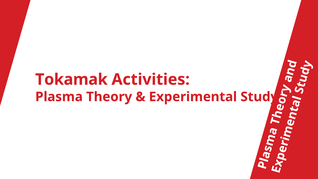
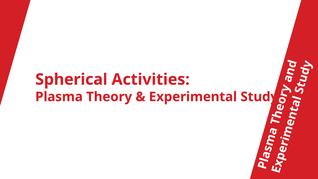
Tokamak: Tokamak -> Spherical (71, 79)
